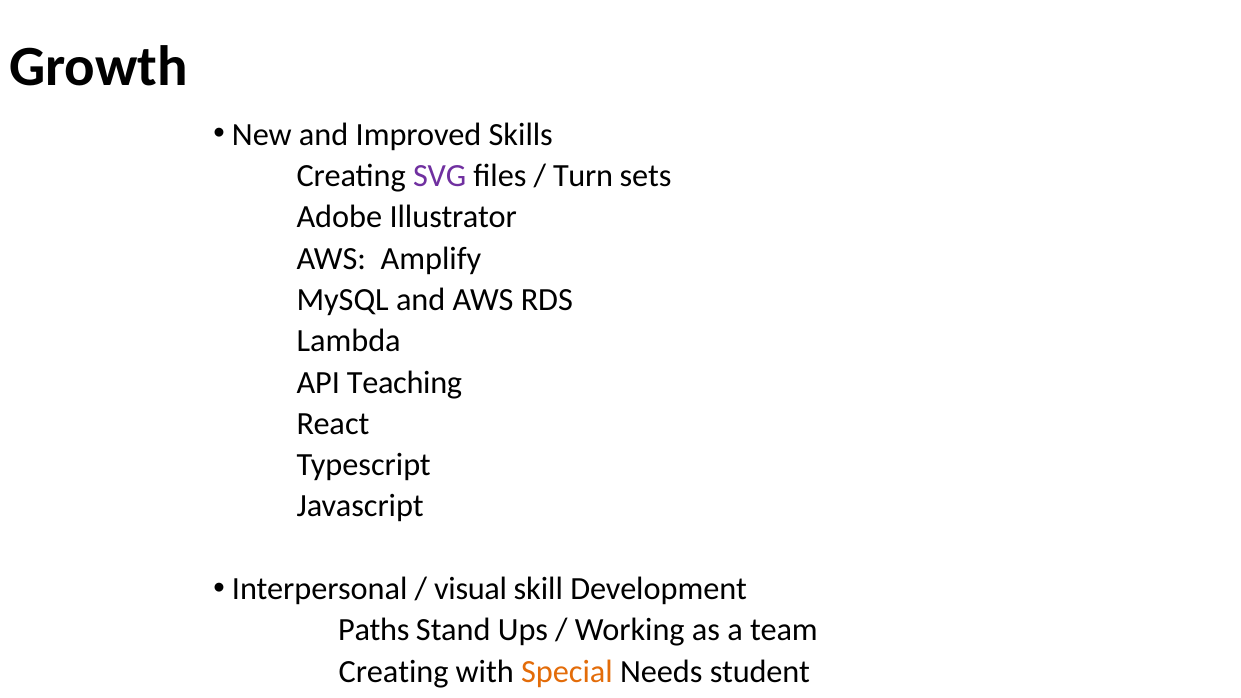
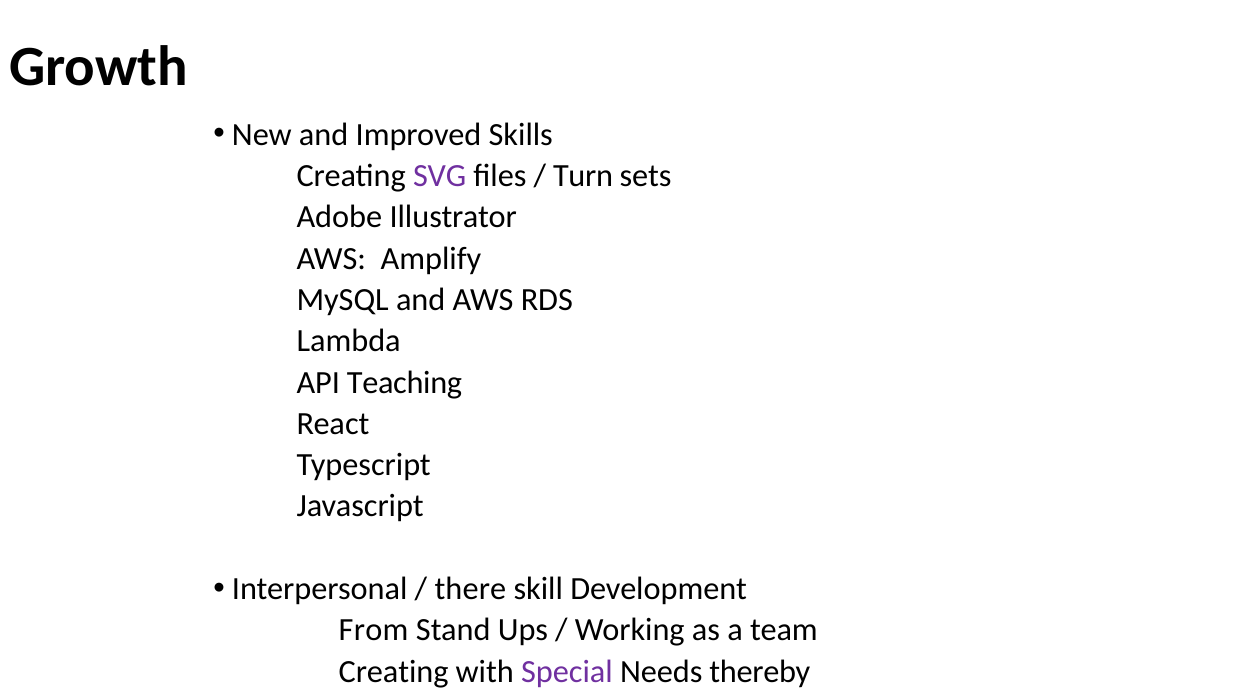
visual: visual -> there (470, 589)
Paths: Paths -> From (374, 630)
Special colour: orange -> purple (567, 672)
student: student -> thereby (760, 672)
